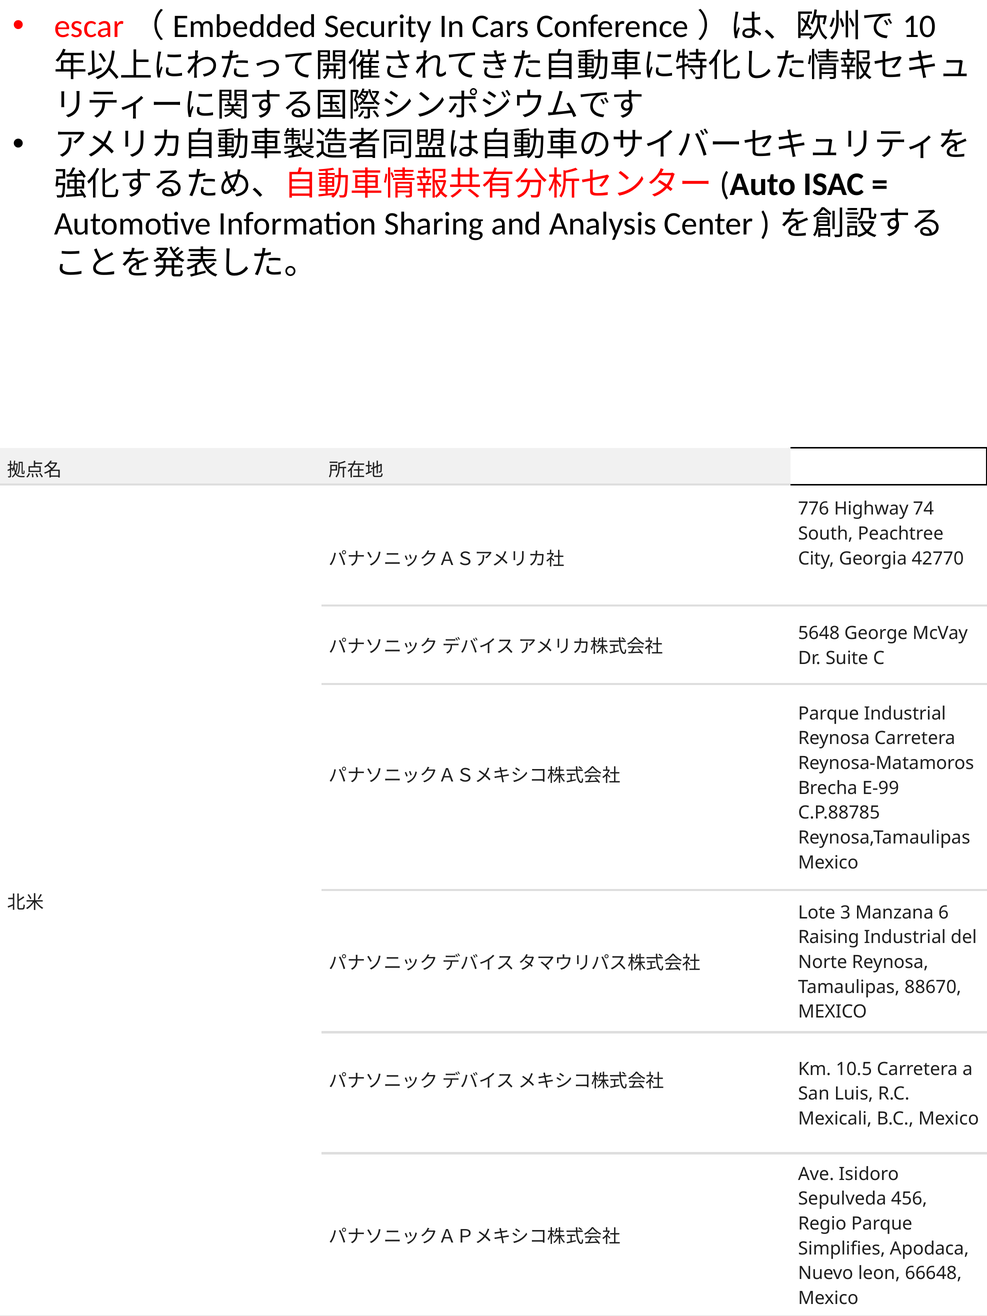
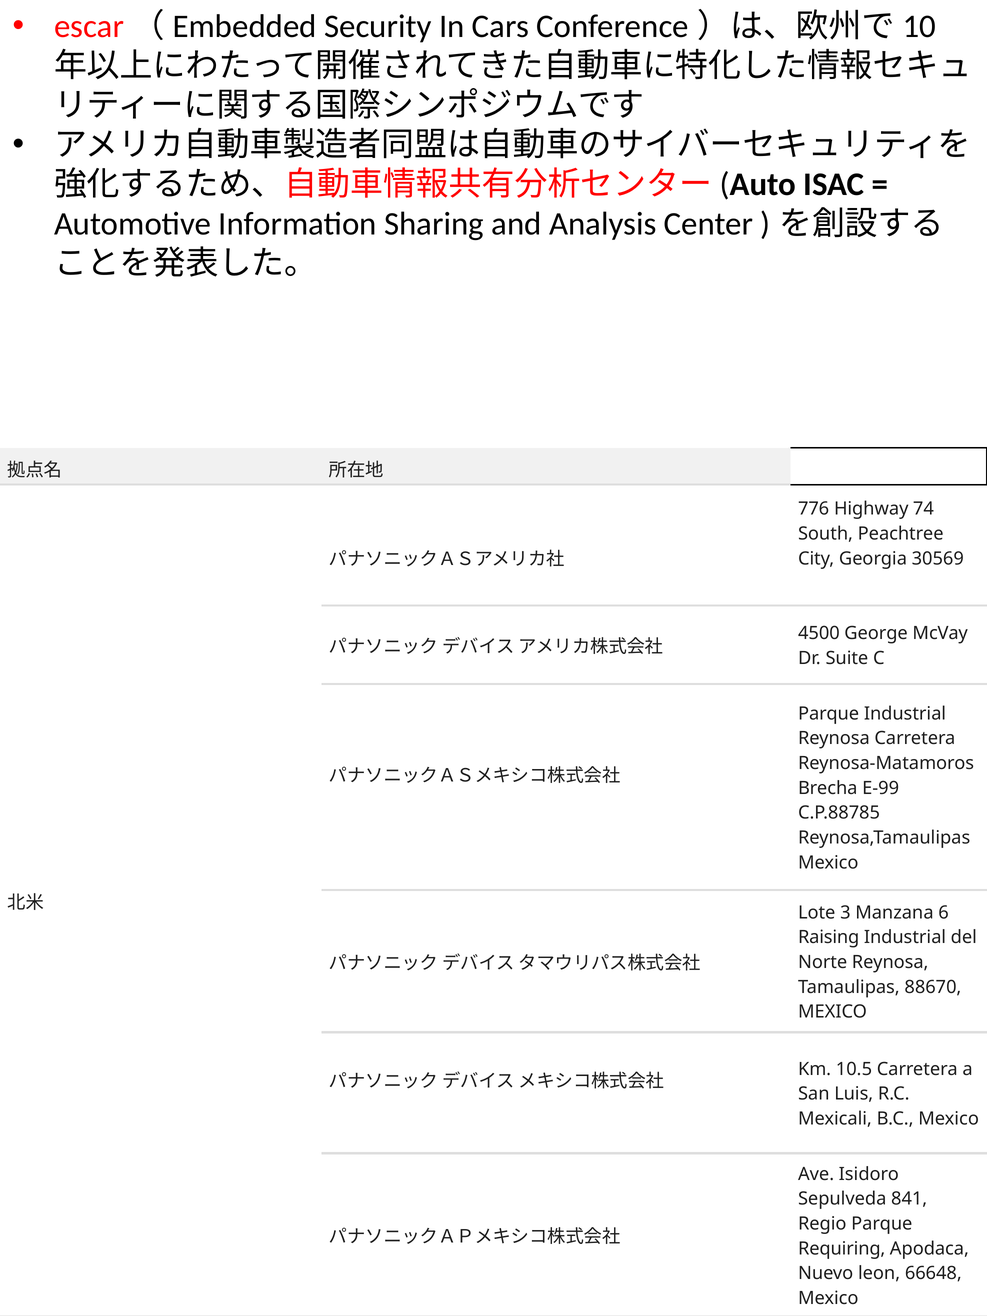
42770: 42770 -> 30569 (938, 558)
5648: 5648 -> 4500 (819, 633)
456: 456 -> 841 (909, 1199)
Simplifies: Simplifies -> Requiring (842, 1249)
